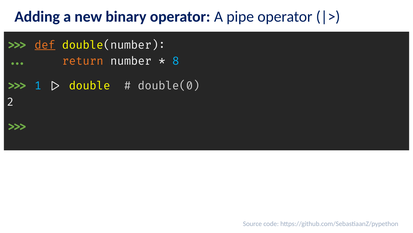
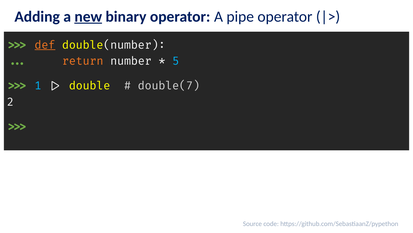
new underline: none -> present (88, 17)
8: 8 -> 5 (176, 61)
double(0: double(0 -> double(7 (169, 86)
